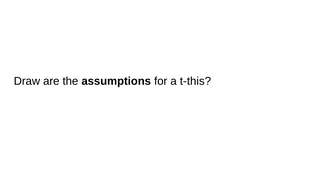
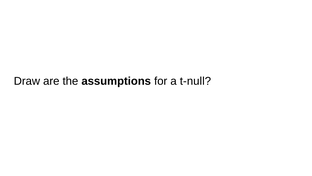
t-this: t-this -> t-null (195, 81)
